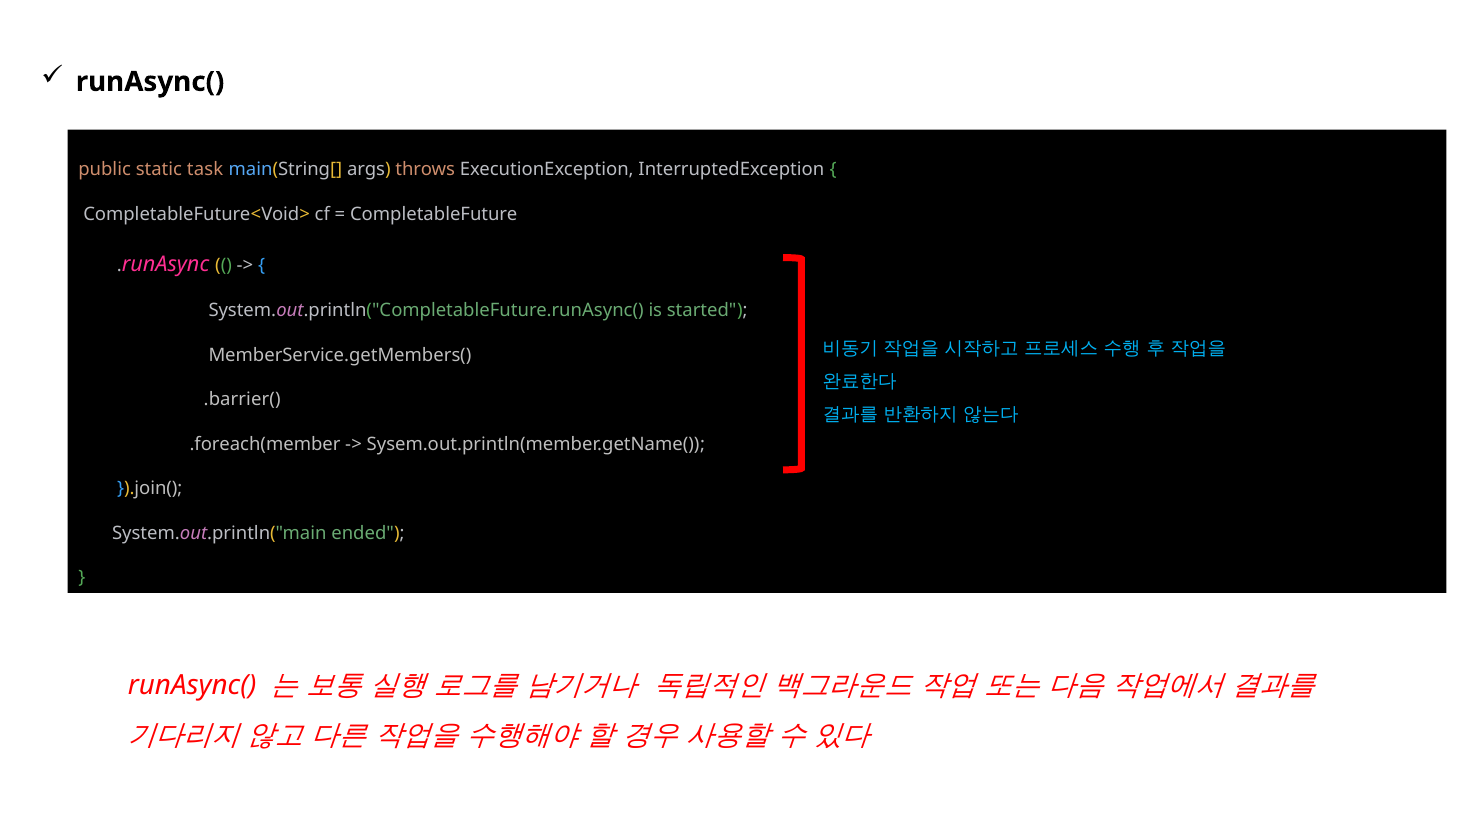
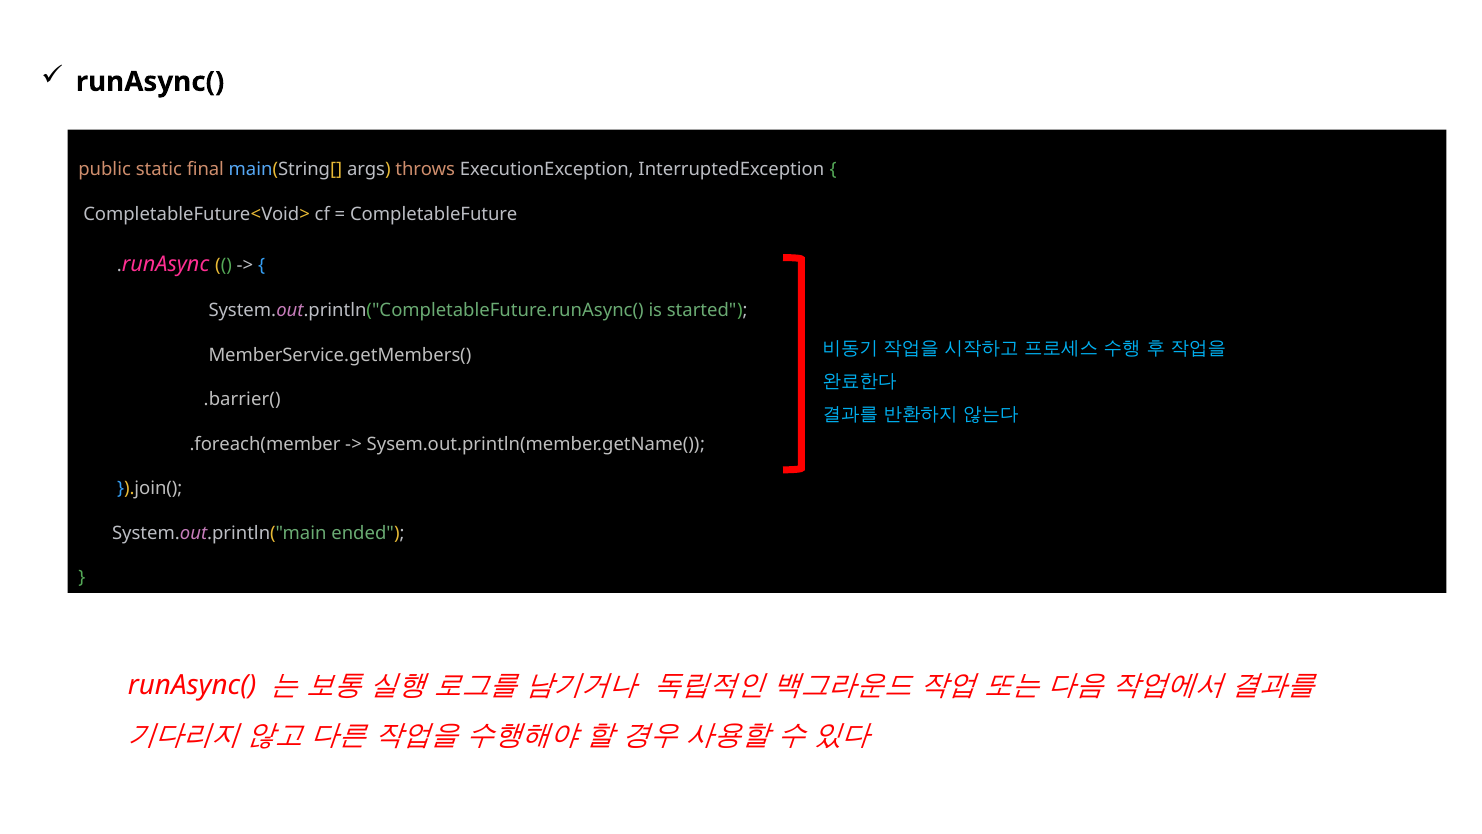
task: task -> final (205, 170)
